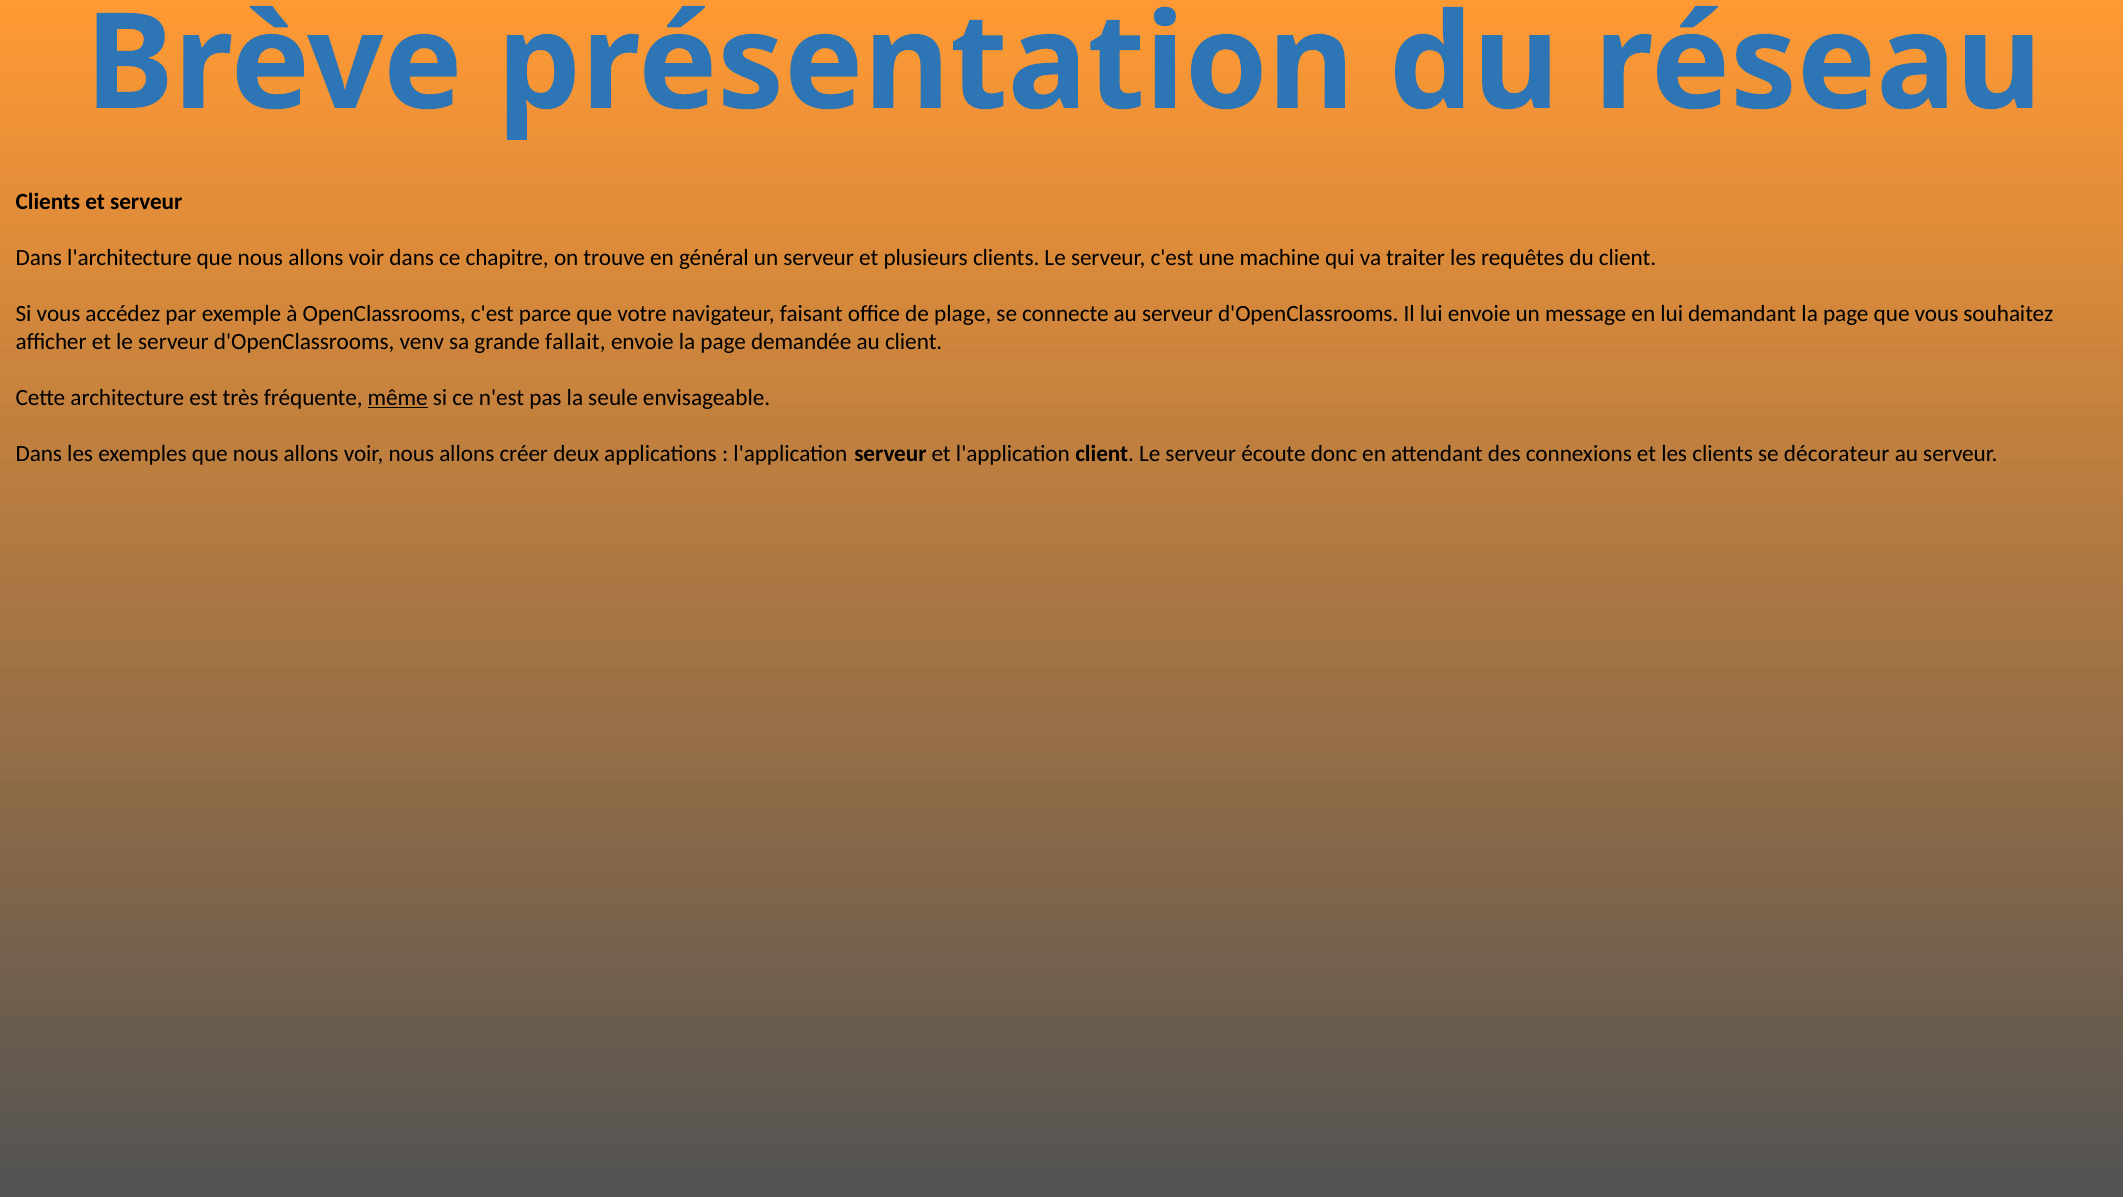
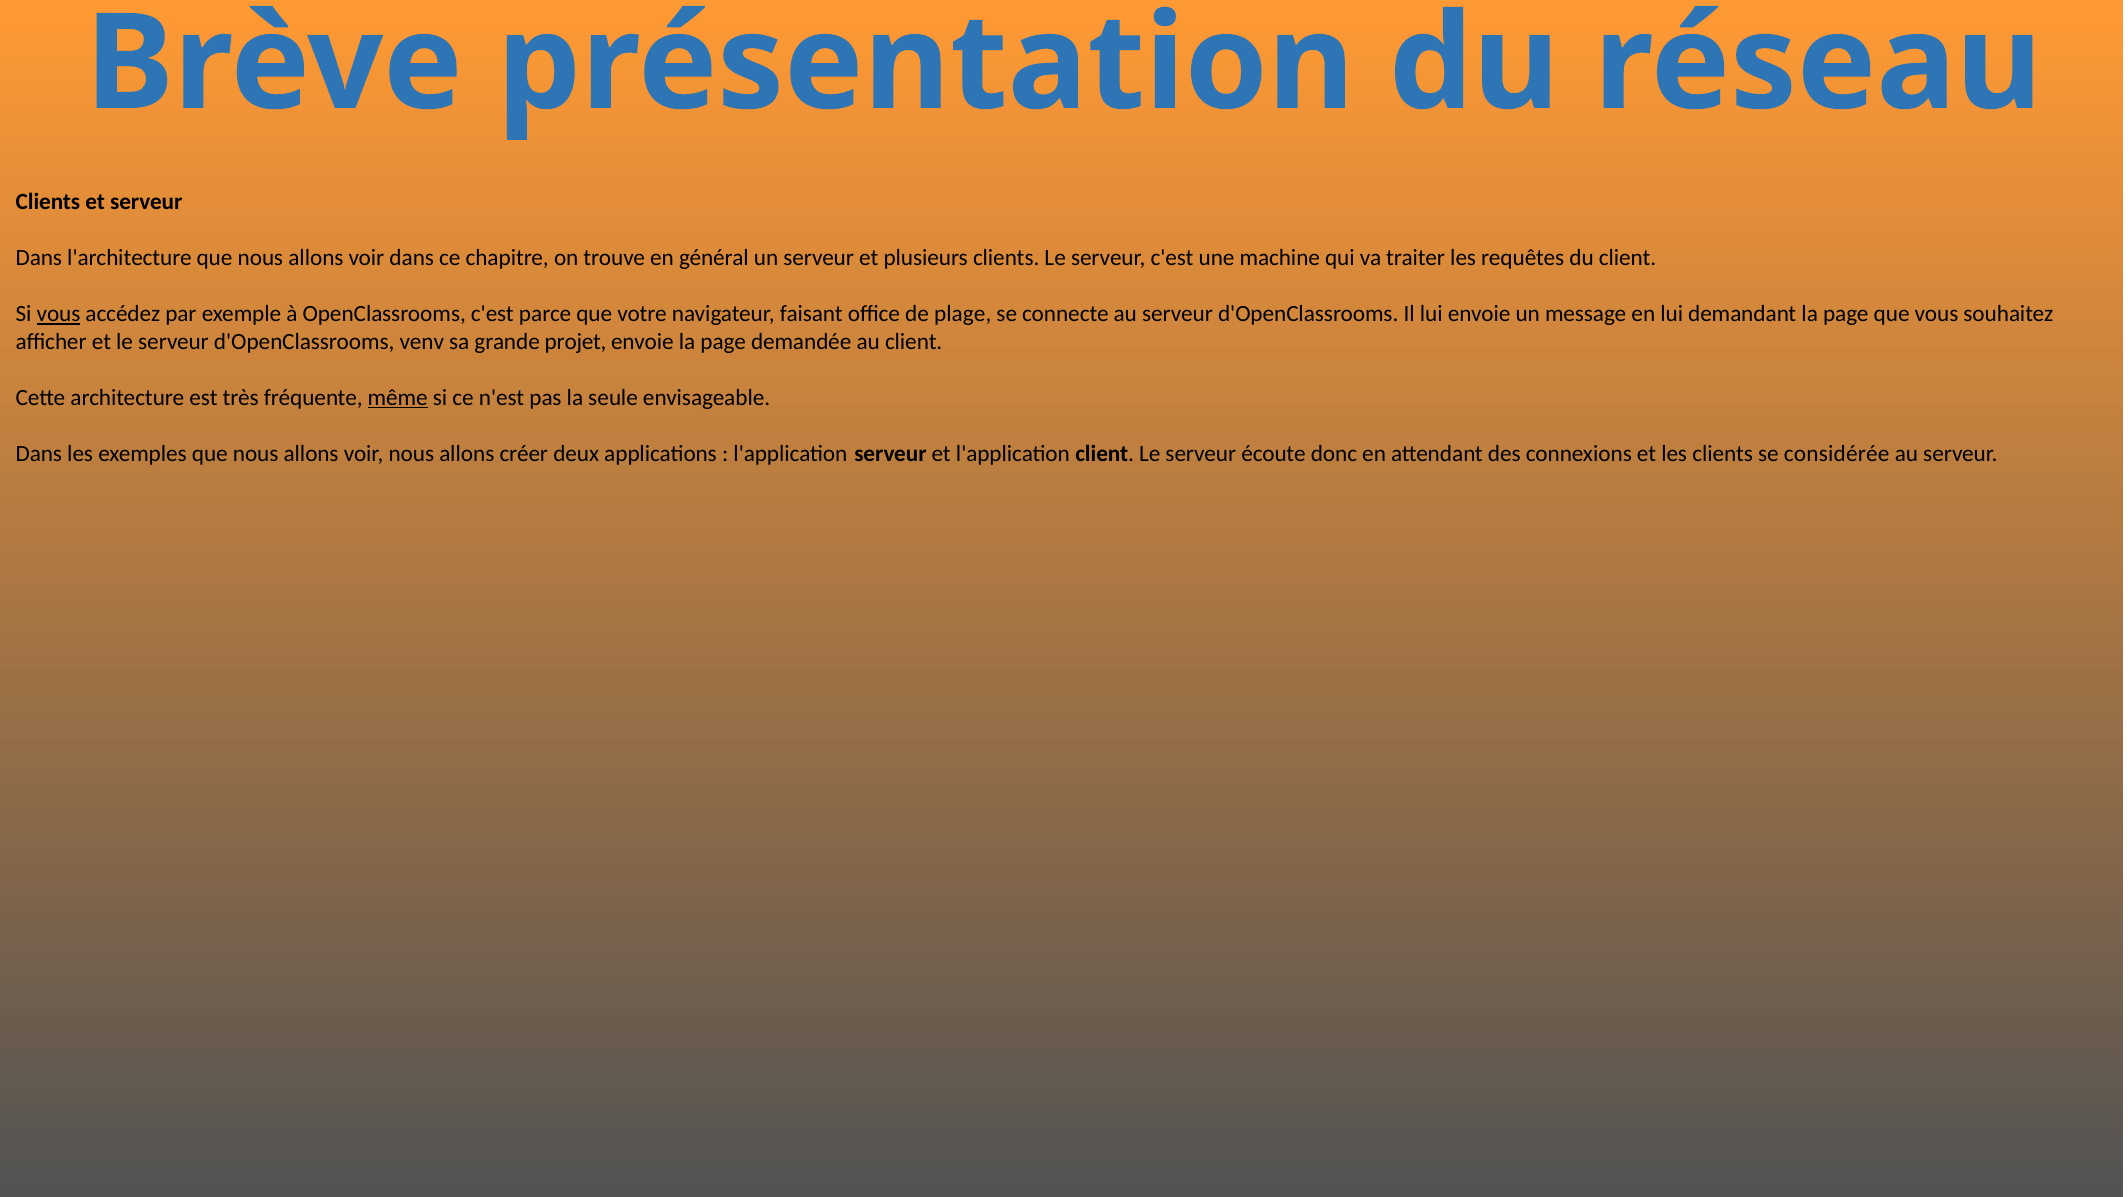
vous underline: none -> present (59, 314)
fallait: fallait -> projet (576, 342)
décorateur: décorateur -> considérée (1837, 453)
